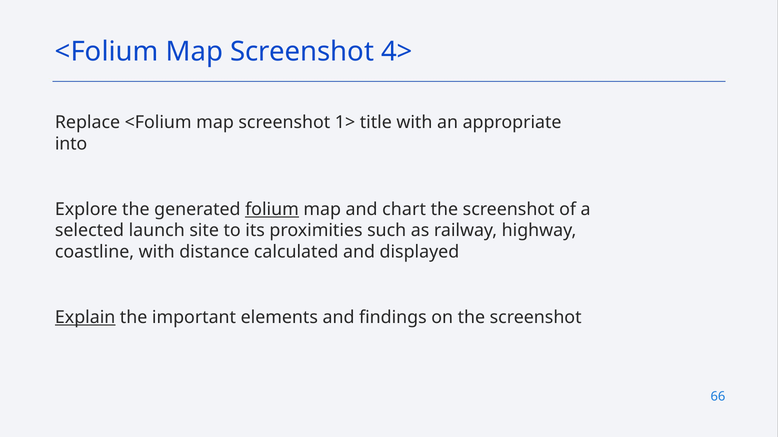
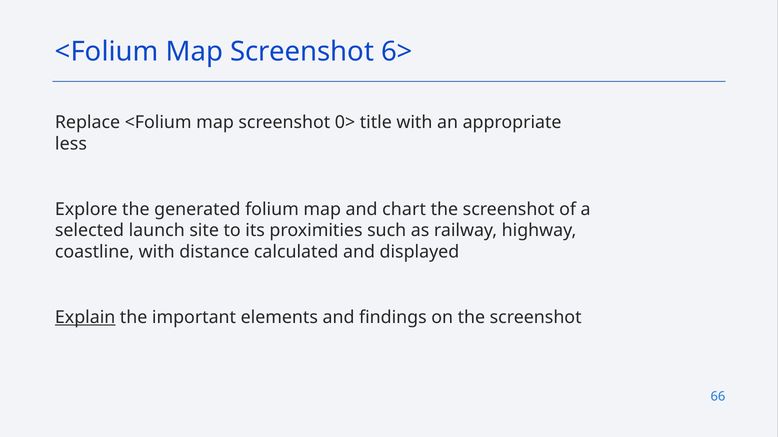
4>: 4> -> 6> (397, 52)
1>: 1> -> 0> (345, 123)
into: into -> less (71, 144)
folium underline: present -> none (272, 210)
